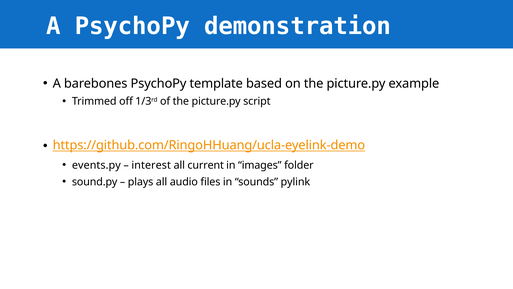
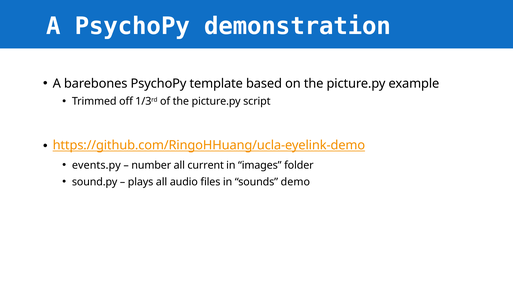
interest: interest -> number (151, 165)
pylink: pylink -> demo (295, 182)
